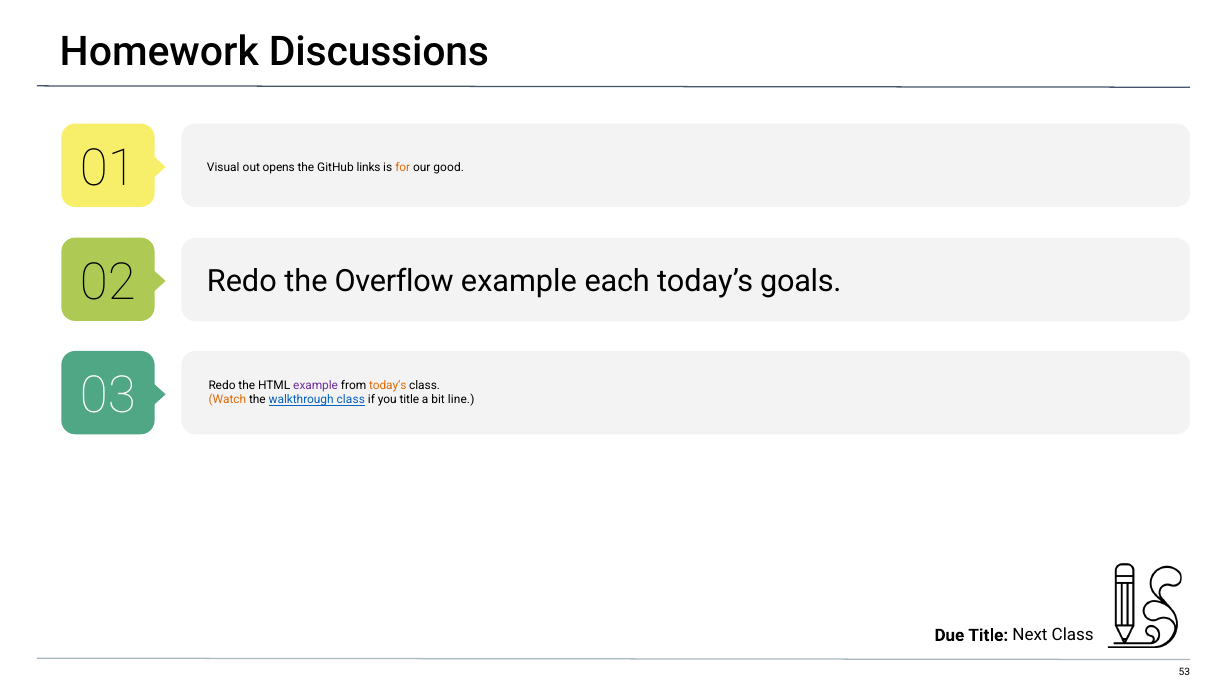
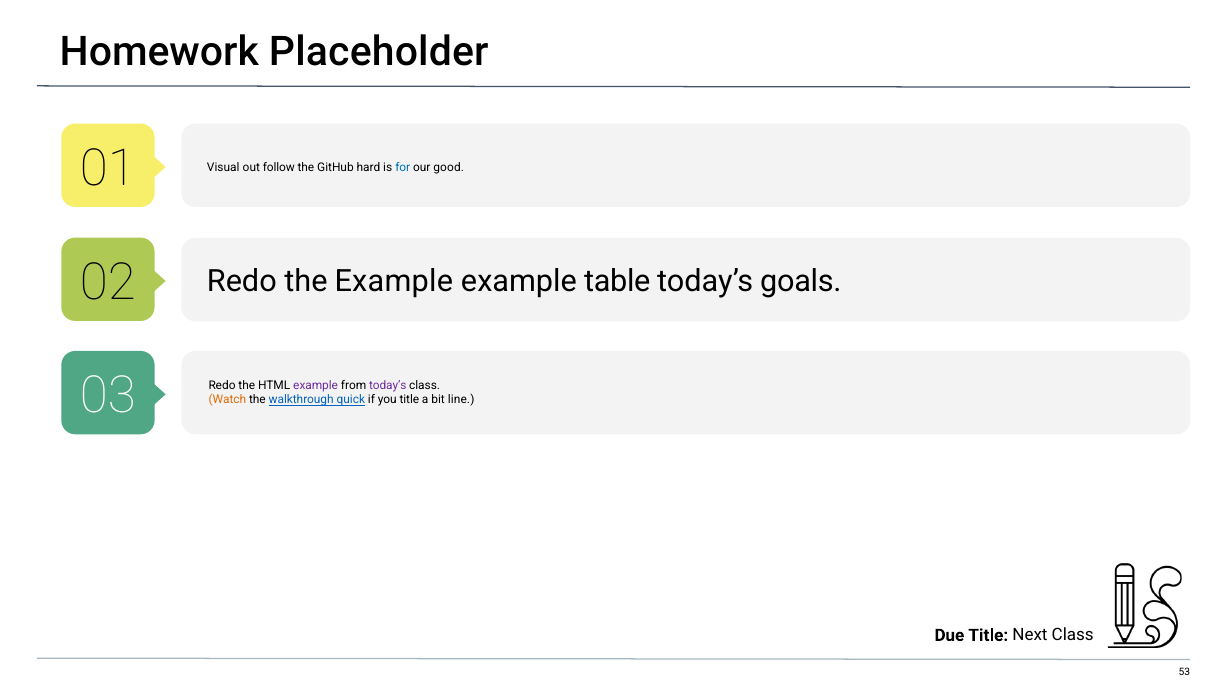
Discussions: Discussions -> Placeholder (379, 52)
opens: opens -> follow (279, 168)
links: links -> hard (369, 168)
for colour: orange -> blue (403, 168)
the Overflow: Overflow -> Example (394, 281)
each: each -> table (617, 281)
today’s colour: orange -> purple (388, 386)
walkthrough class: class -> quick (351, 400)
